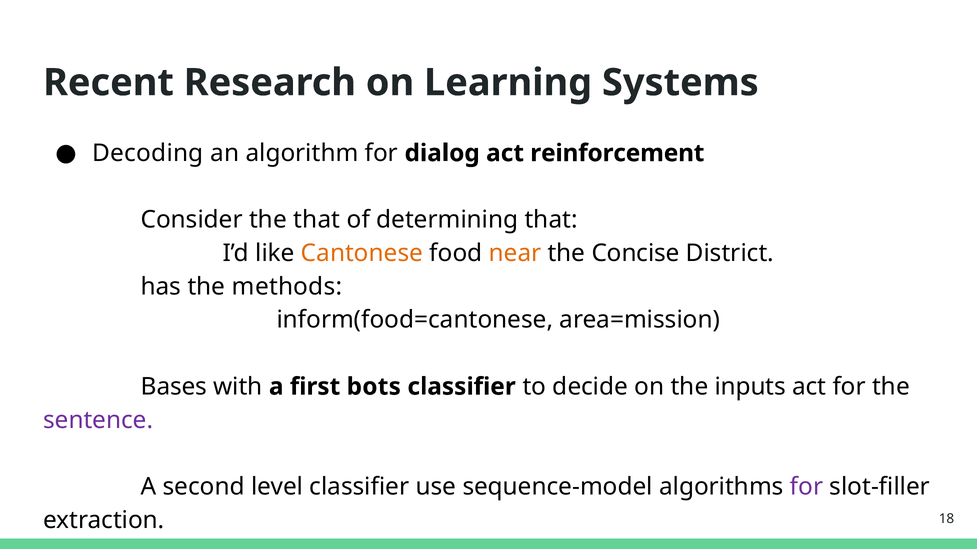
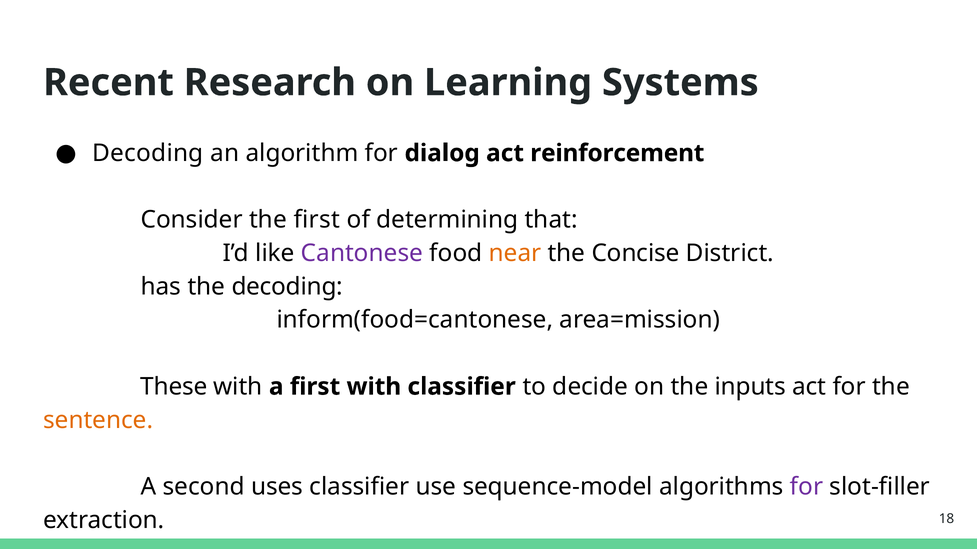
the that: that -> first (317, 220)
Cantonese colour: orange -> purple (362, 253)
the methods: methods -> decoding (287, 287)
Bases: Bases -> These (174, 387)
first bots: bots -> with (374, 387)
sentence colour: purple -> orange (98, 420)
level: level -> uses (277, 487)
